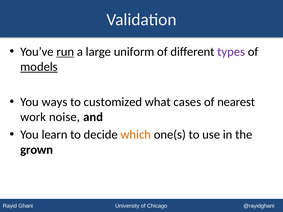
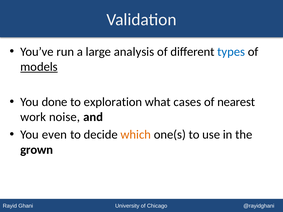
run underline: present -> none (65, 52)
uniform: uniform -> analysis (134, 52)
types colour: purple -> blue (231, 52)
ways: ways -> done (55, 102)
customized: customized -> exploration (113, 102)
learn: learn -> even (54, 135)
